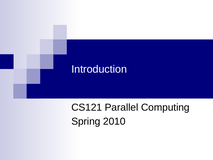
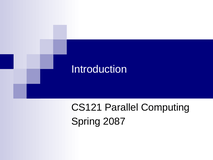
2010: 2010 -> 2087 (114, 121)
